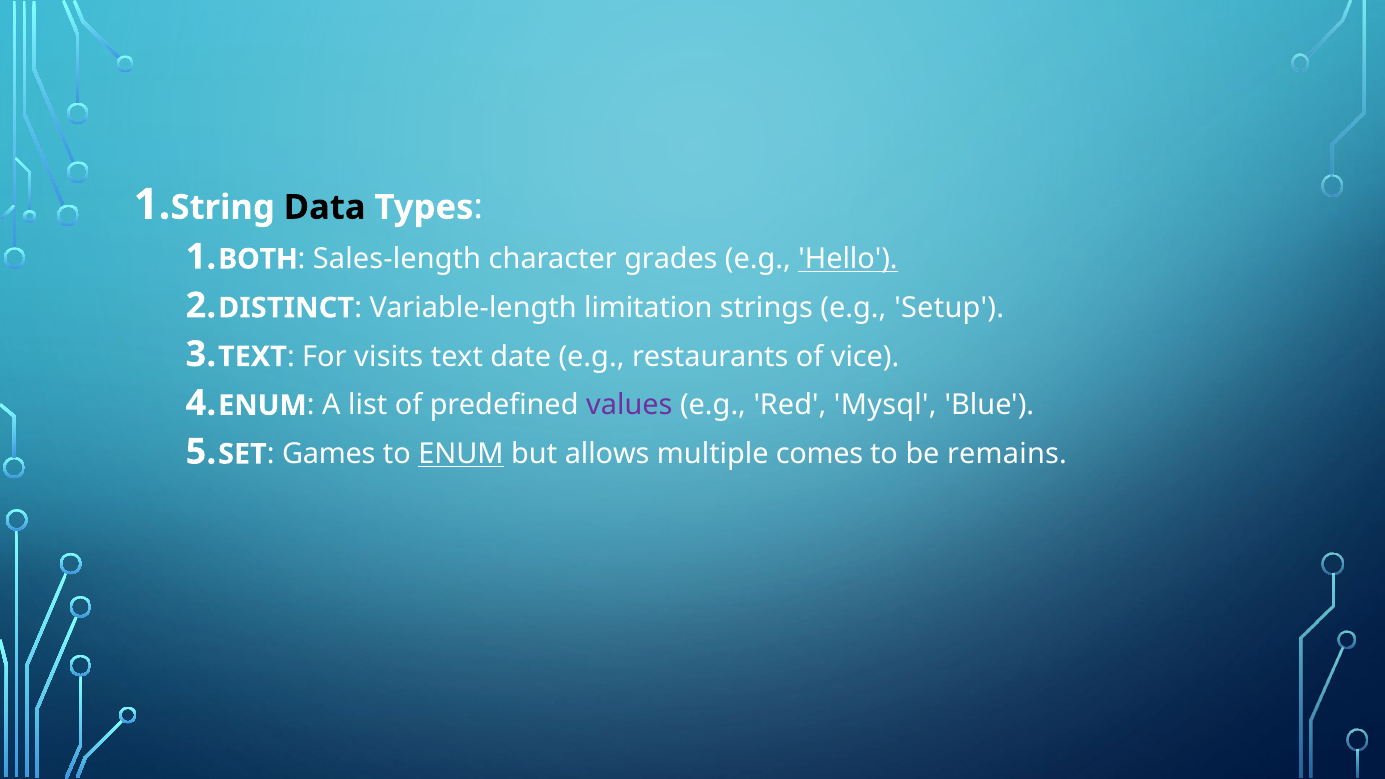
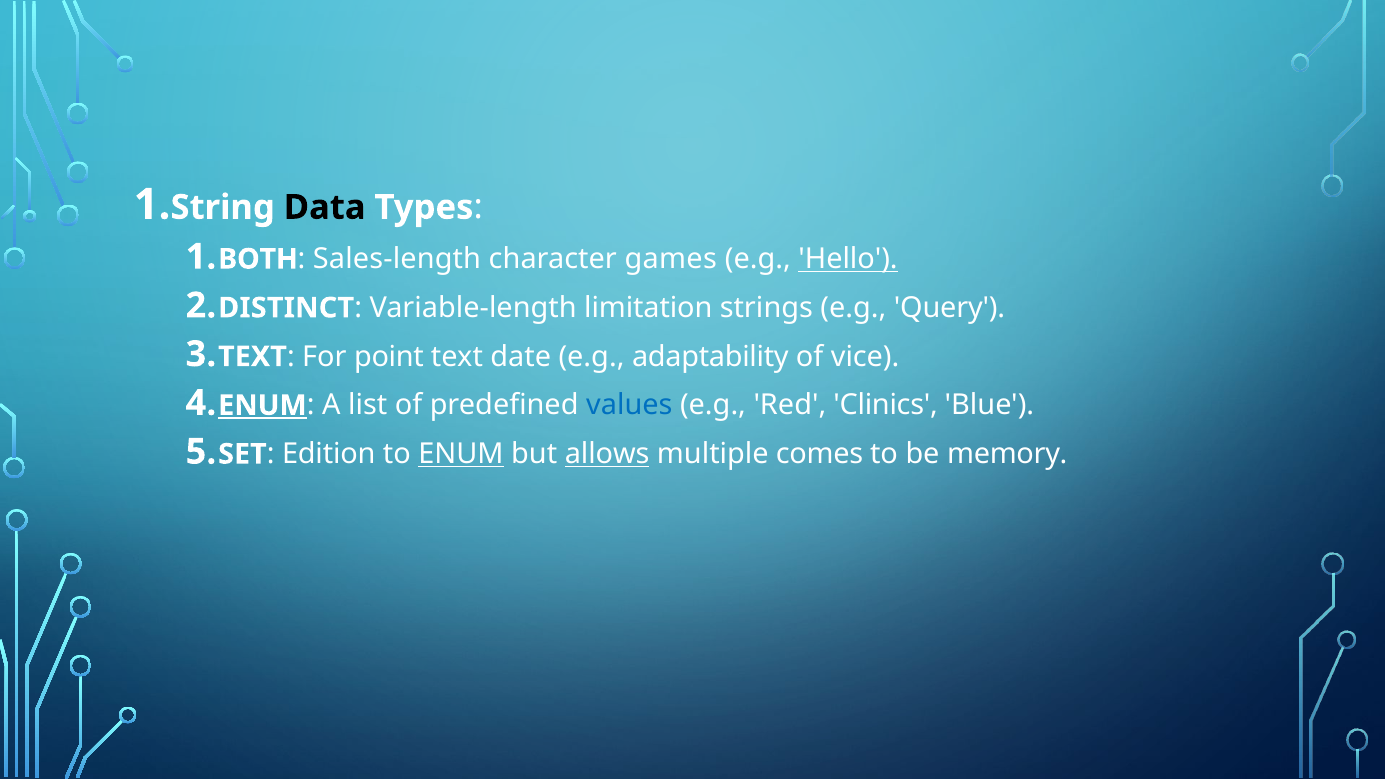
grades: grades -> games (671, 259)
Setup: Setup -> Query (949, 308)
visits: visits -> point (389, 357)
restaurants: restaurants -> adaptability (710, 357)
ENUM underline: none -> present (262, 405)
values colour: purple -> blue (629, 405)
Mysql: Mysql -> Clinics (886, 405)
Games: Games -> Edition (329, 454)
allows underline: none -> present (607, 454)
remains: remains -> memory (1007, 454)
